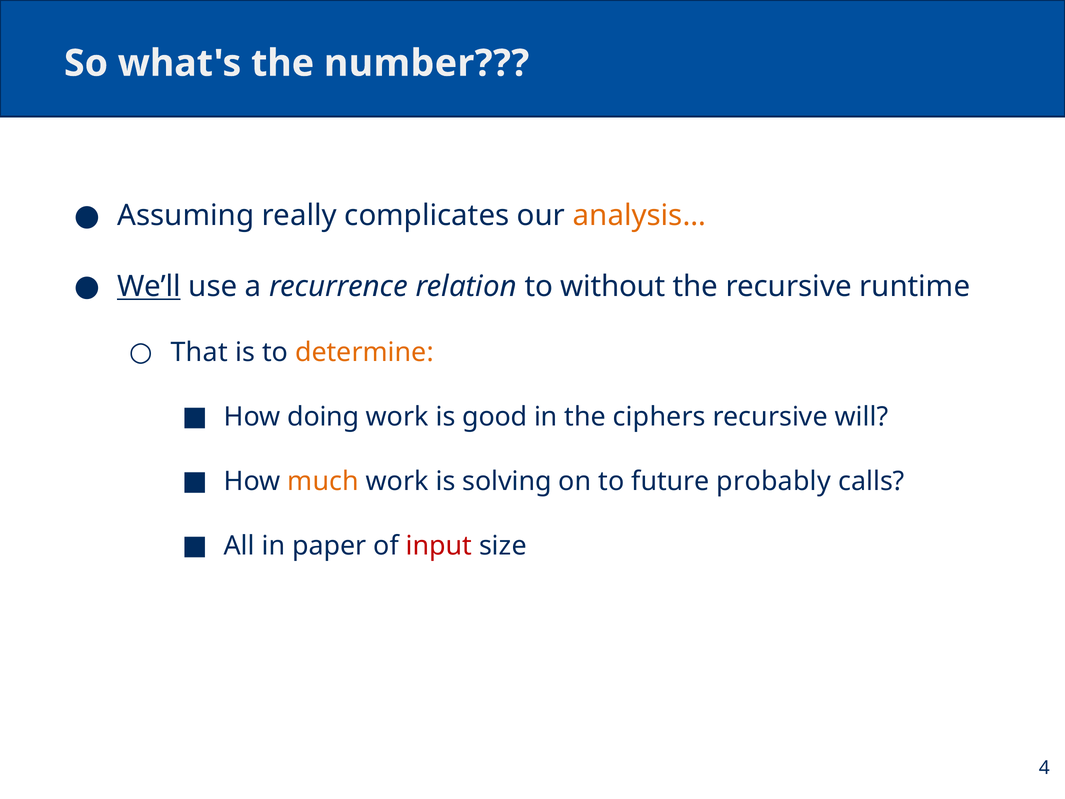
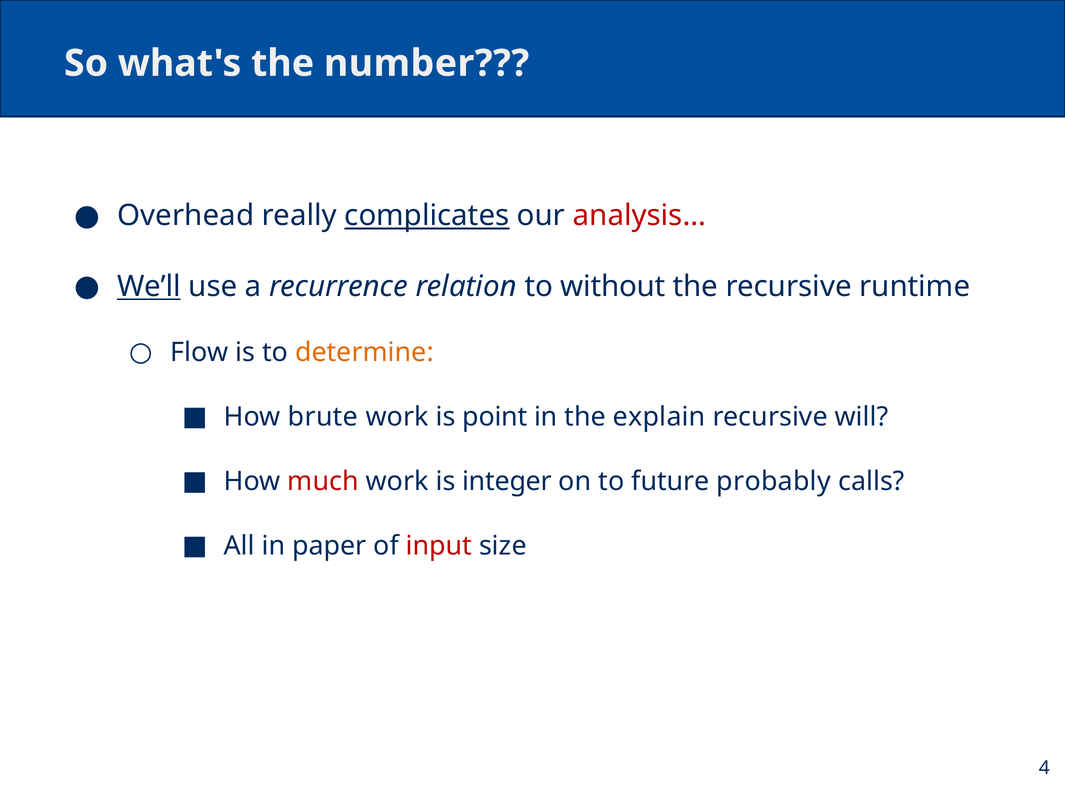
Assuming: Assuming -> Overhead (186, 216)
complicates underline: none -> present (427, 216)
analysis… colour: orange -> red (639, 216)
That: That -> Flow (199, 352)
doing: doing -> brute (323, 417)
good: good -> point (495, 417)
ciphers: ciphers -> explain (659, 417)
much colour: orange -> red (323, 481)
solving: solving -> integer (507, 481)
